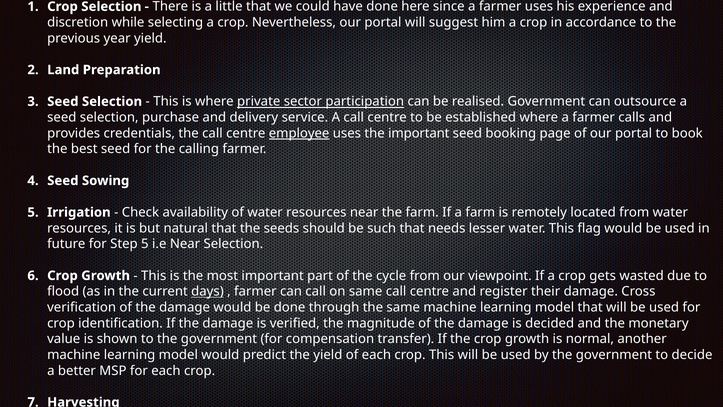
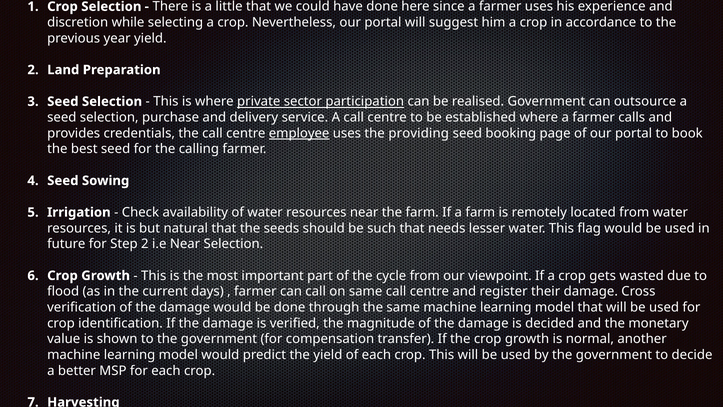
the important: important -> providing (419, 133)
Step 5: 5 -> 2 (145, 244)
days underline: present -> none (207, 291)
